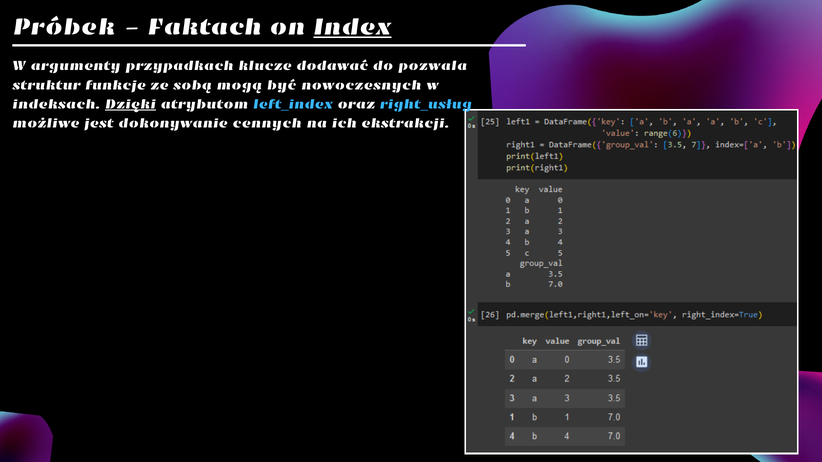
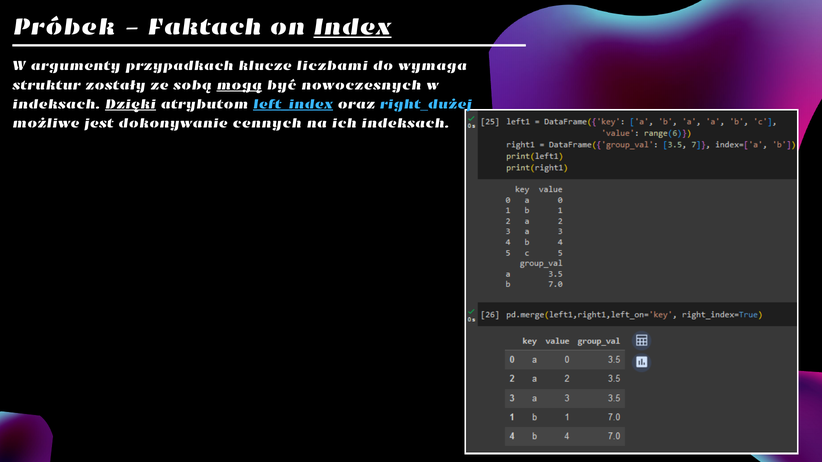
dodawać: dodawać -> liczbami (332, 66)
pozwala: pozwala -> wymaga (433, 66)
funkcje: funkcje -> zostały (116, 85)
mogą underline: none -> present (239, 85)
left_index underline: none -> present (293, 104)
right_usług: right_usług -> right_dużej (426, 104)
ich ekstrakcji: ekstrakcji -> indeksach (405, 123)
